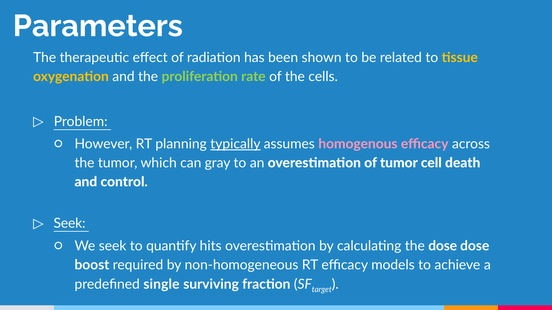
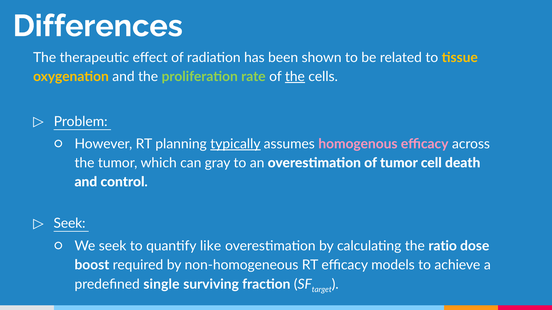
Parameters: Parameters -> Differences (98, 26)
the underline: none -> present (295, 77)
hits: hits -> like (211, 246)
the dose: dose -> ratio (443, 246)
